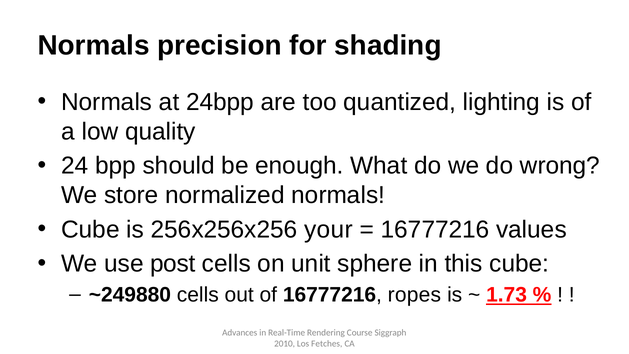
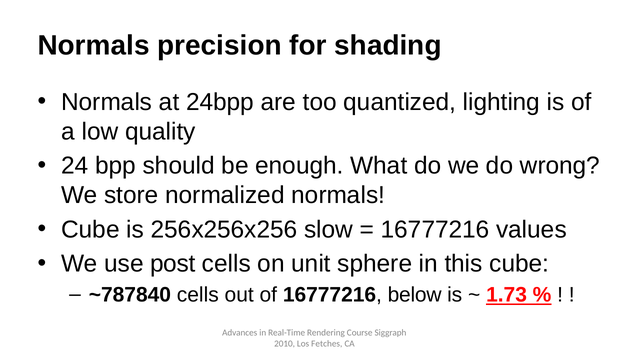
your: your -> slow (329, 229)
~249880: ~249880 -> ~787840 (130, 295)
ropes: ropes -> below (415, 295)
